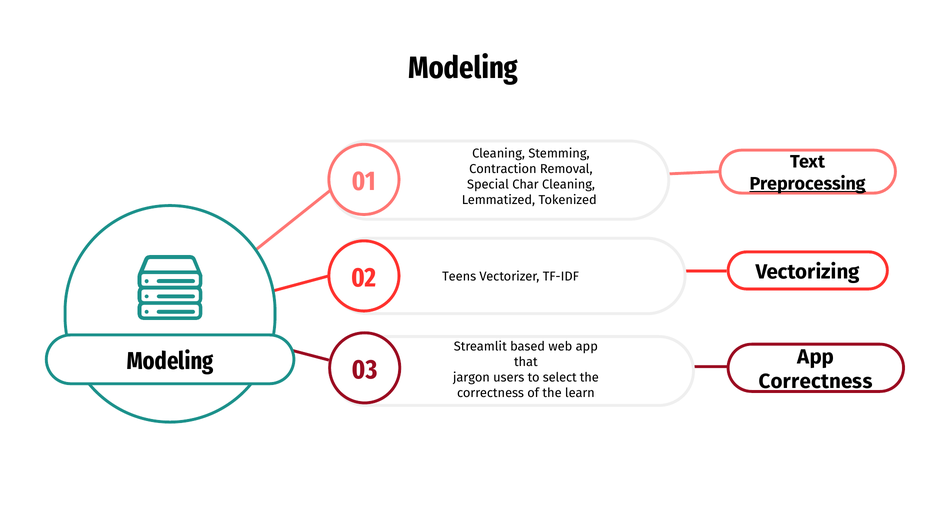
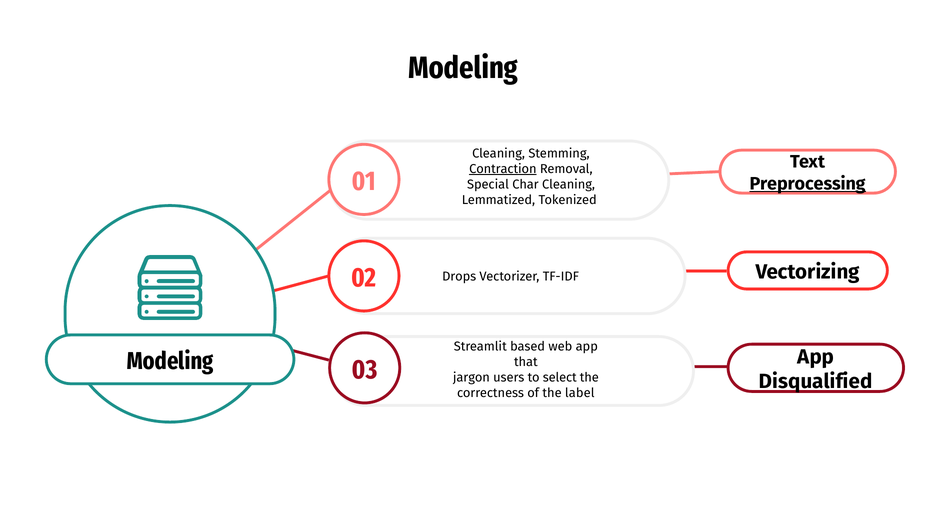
Contraction underline: none -> present (503, 169)
Teens: Teens -> Drops (459, 276)
Correctness: Correctness -> Disqualified (816, 381)
learn: learn -> label (580, 393)
